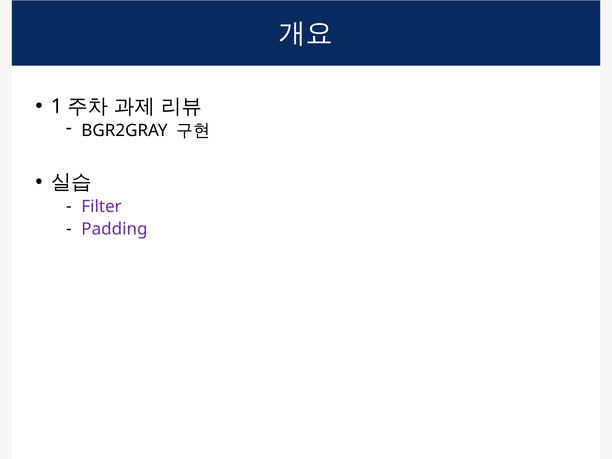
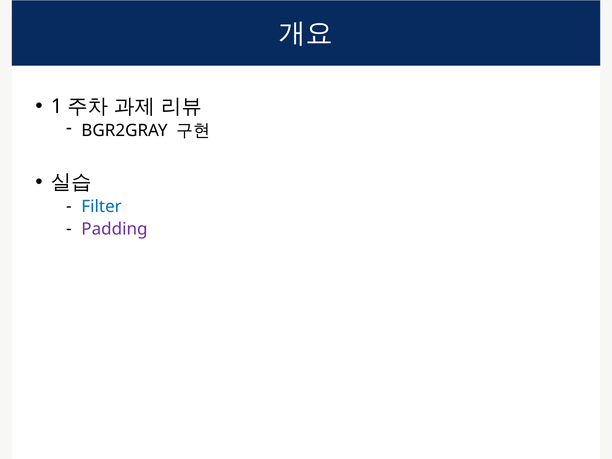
Filter colour: purple -> blue (102, 207)
